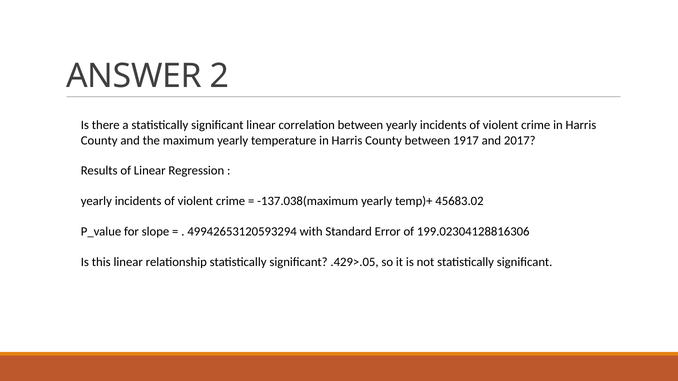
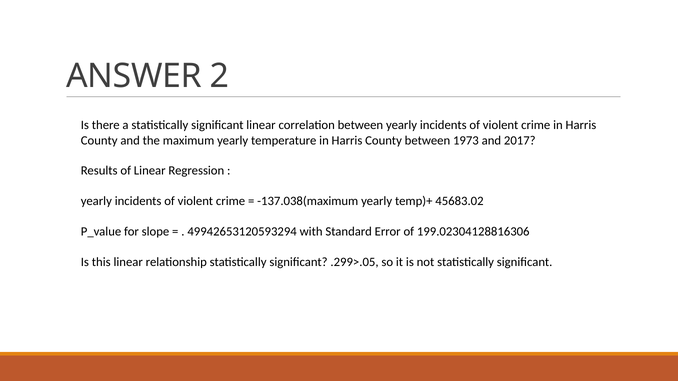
1917: 1917 -> 1973 (466, 140)
.429>.05: .429>.05 -> .299>.05 (355, 263)
